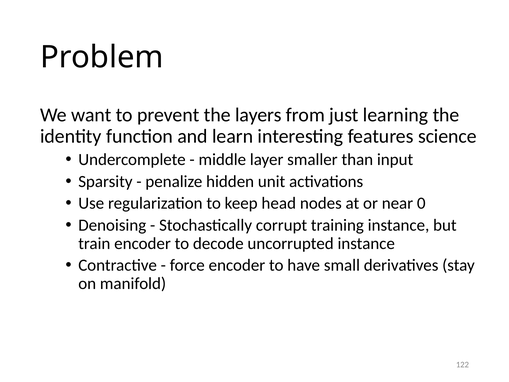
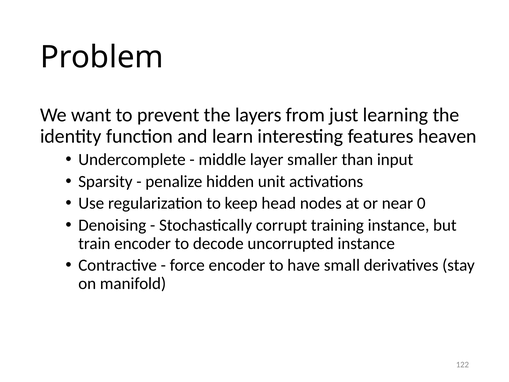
science: science -> heaven (447, 136)
